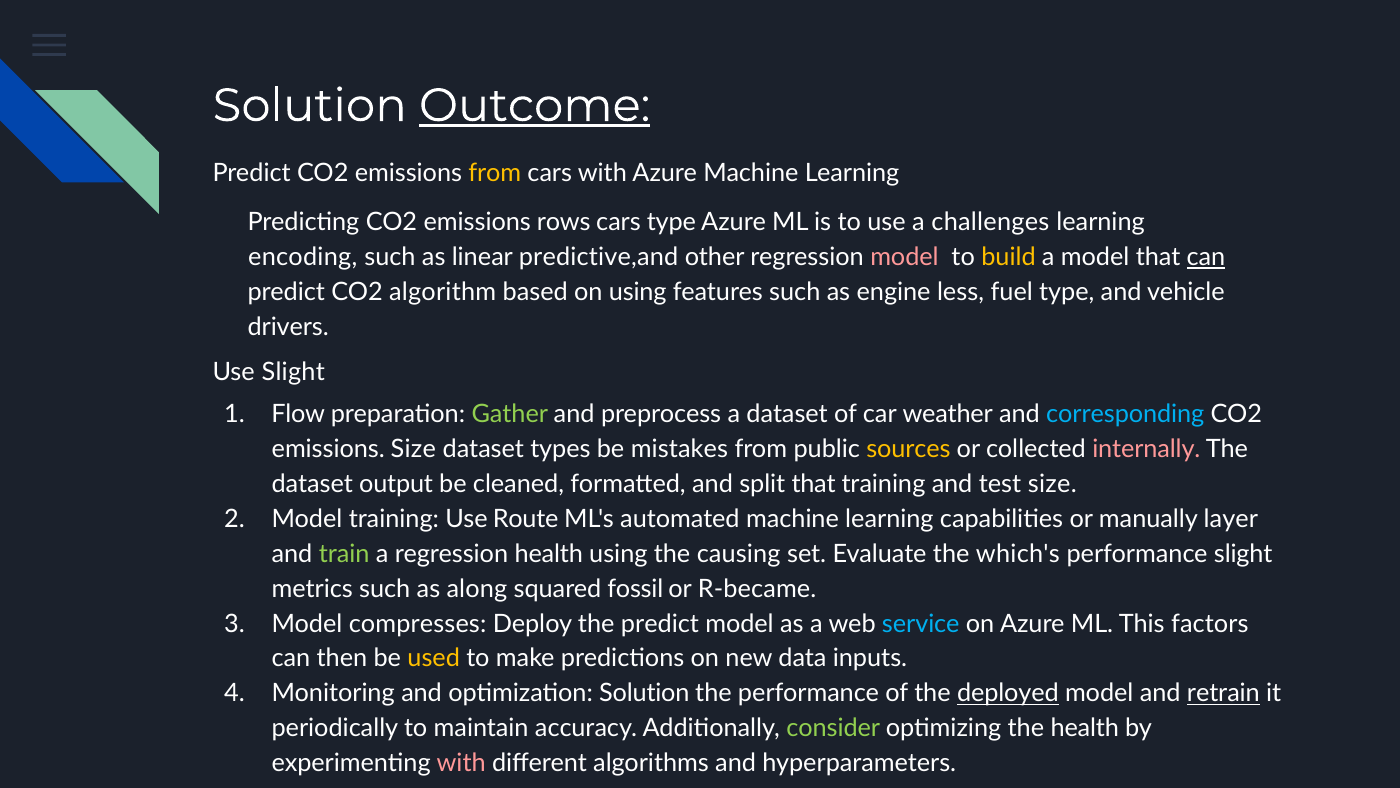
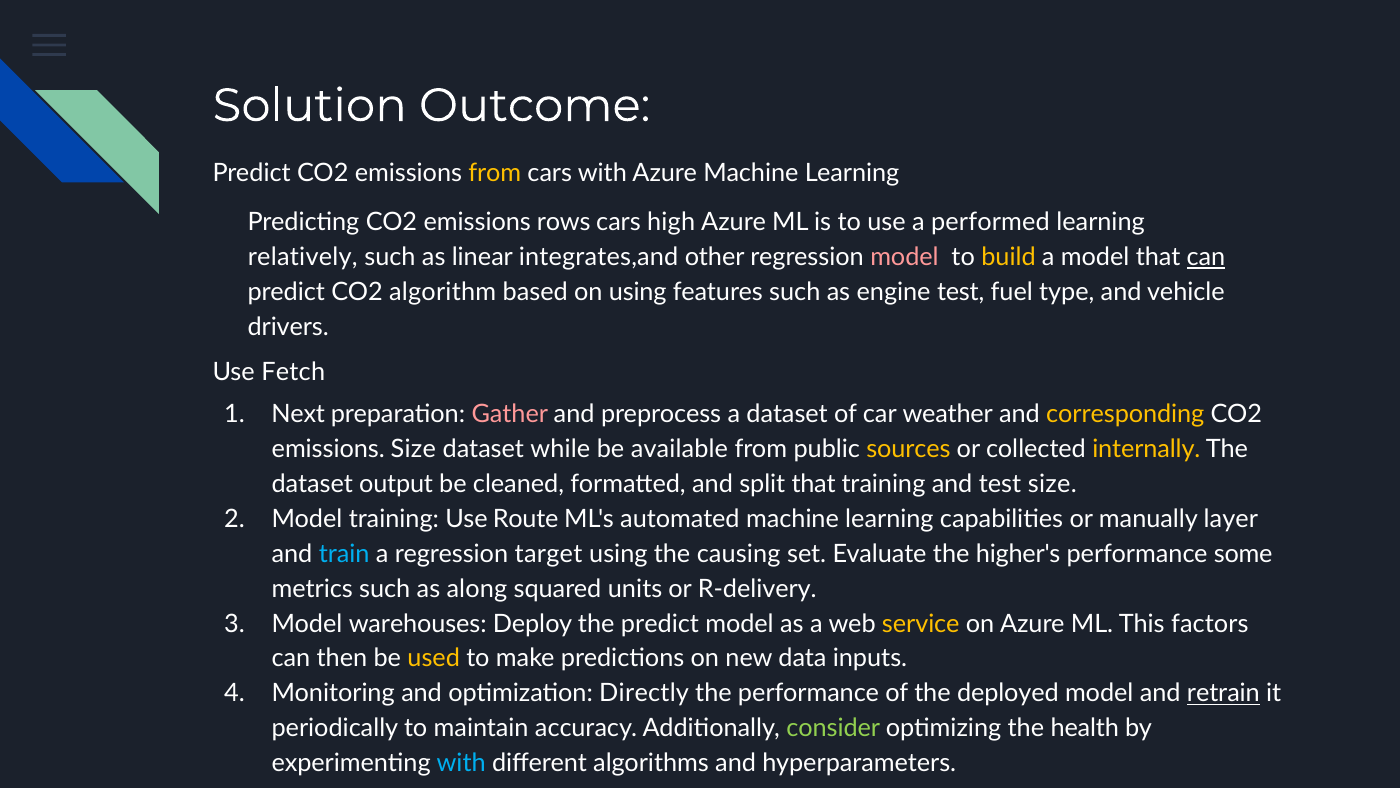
Outcome underline: present -> none (535, 106)
cars type: type -> high (671, 222)
challenges: challenges -> performed (990, 222)
encoding: encoding -> relatively (303, 257)
predictive,and: predictive,and -> integrates,and (599, 257)
engine less: less -> test (961, 292)
Use Slight: Slight -> Fetch (293, 372)
Flow: Flow -> Next (298, 414)
Gather colour: light green -> pink (510, 414)
corresponding colour: light blue -> yellow (1125, 414)
types: types -> while (560, 449)
mistakes: mistakes -> available (679, 449)
internally colour: pink -> yellow (1146, 449)
train colour: light green -> light blue (344, 554)
regression health: health -> target (549, 554)
which's: which's -> higher's (1018, 554)
performance slight: slight -> some (1243, 554)
fossil: fossil -> units (635, 588)
R-became: R-became -> R-delivery (757, 588)
compresses: compresses -> warehouses (418, 623)
service colour: light blue -> yellow (921, 623)
optimization Solution: Solution -> Directly (644, 693)
deployed underline: present -> none (1008, 693)
with colour: pink -> light blue (461, 763)
